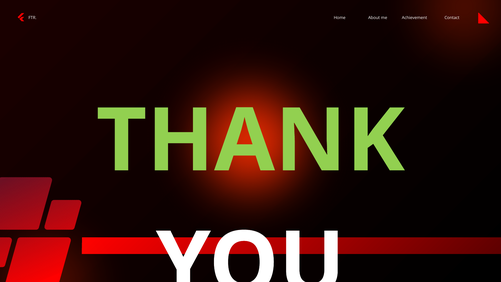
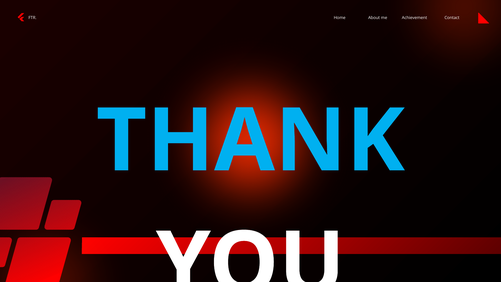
THANK colour: light green -> light blue (250, 141)
